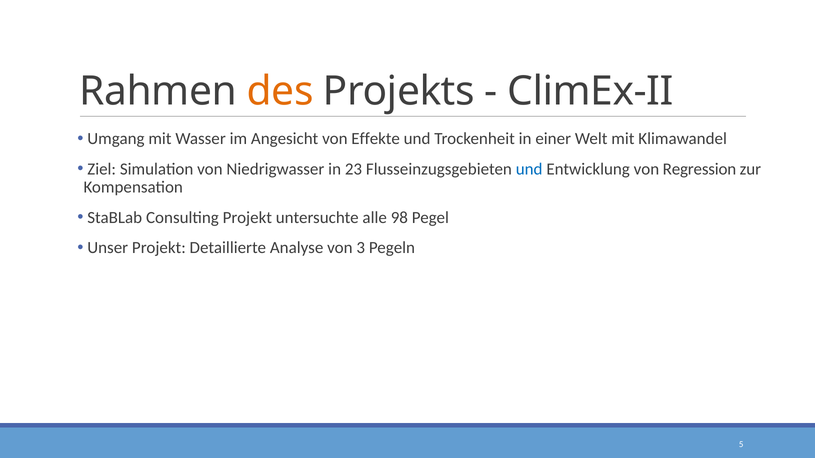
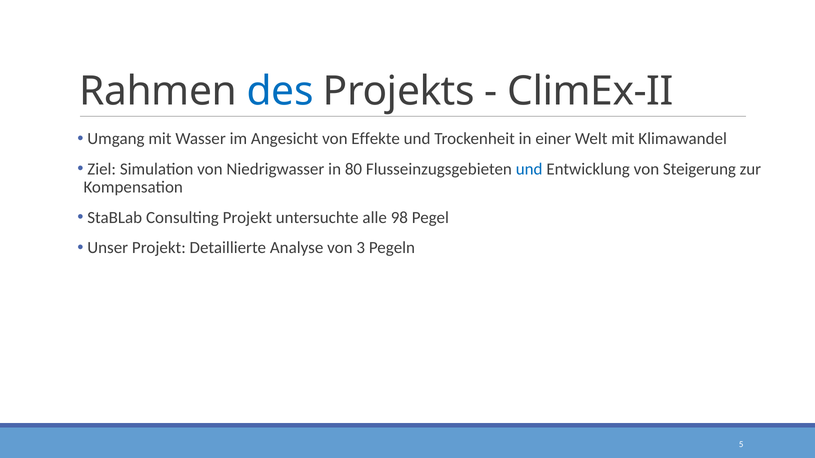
des colour: orange -> blue (280, 91)
23: 23 -> 80 (353, 169)
Regression: Regression -> Steigerung (699, 169)
